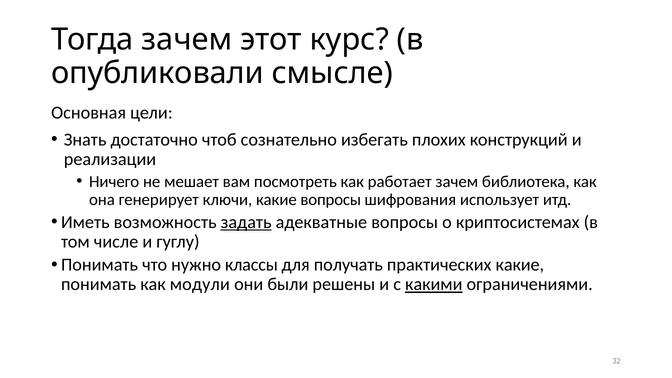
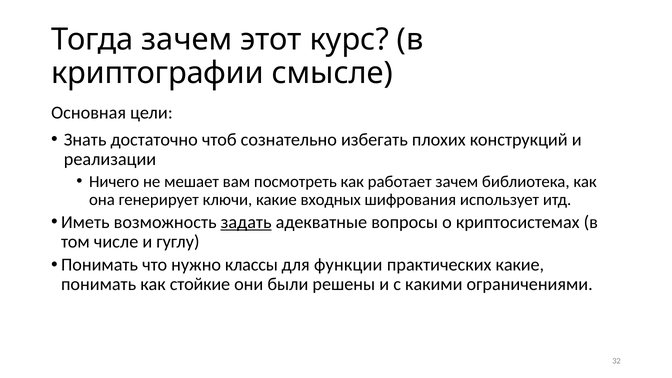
опубликовали: опубликовали -> криптографии (158, 73)
какие вопросы: вопросы -> входных (331, 200)
получать: получать -> функции (348, 265)
модули: модули -> стойкие (200, 284)
какими underline: present -> none (434, 284)
